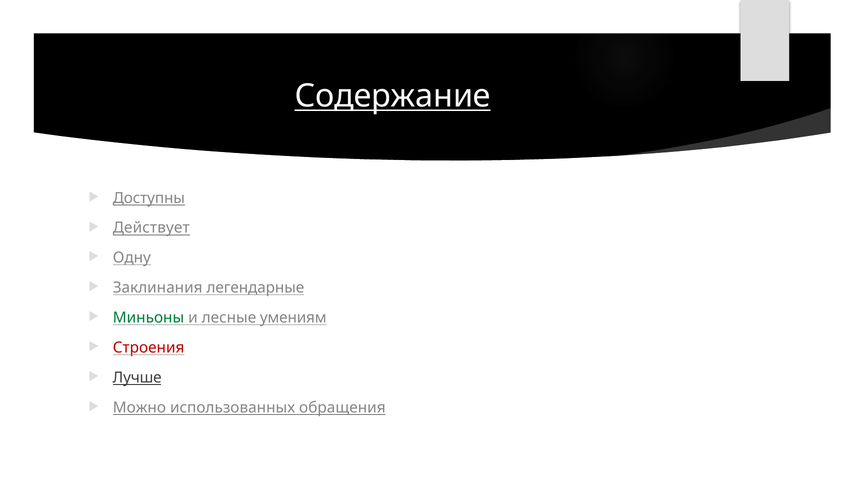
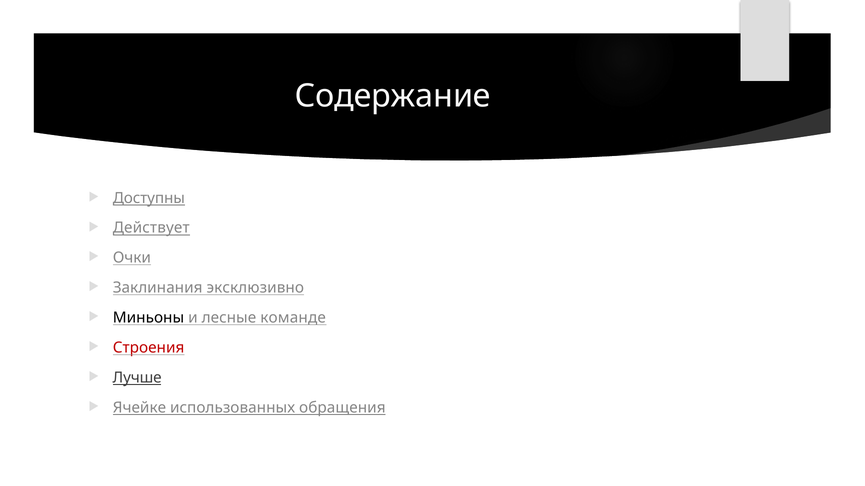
Содержание underline: present -> none (393, 96)
Одну: Одну -> Очки (132, 258)
легендарные: легендарные -> эксклюзивно (255, 288)
Миньоны colour: green -> black (148, 318)
умениям: умениям -> команде (293, 318)
Можно: Можно -> Ячейке (139, 408)
